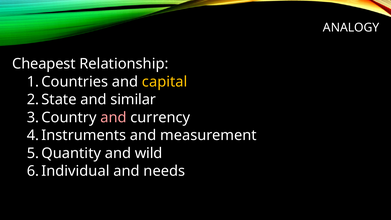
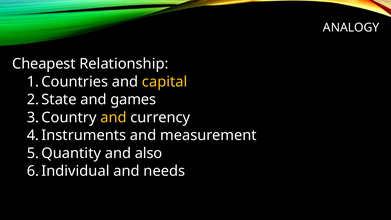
similar: similar -> games (133, 100)
and colour: pink -> yellow (113, 117)
wild: wild -> also (149, 153)
